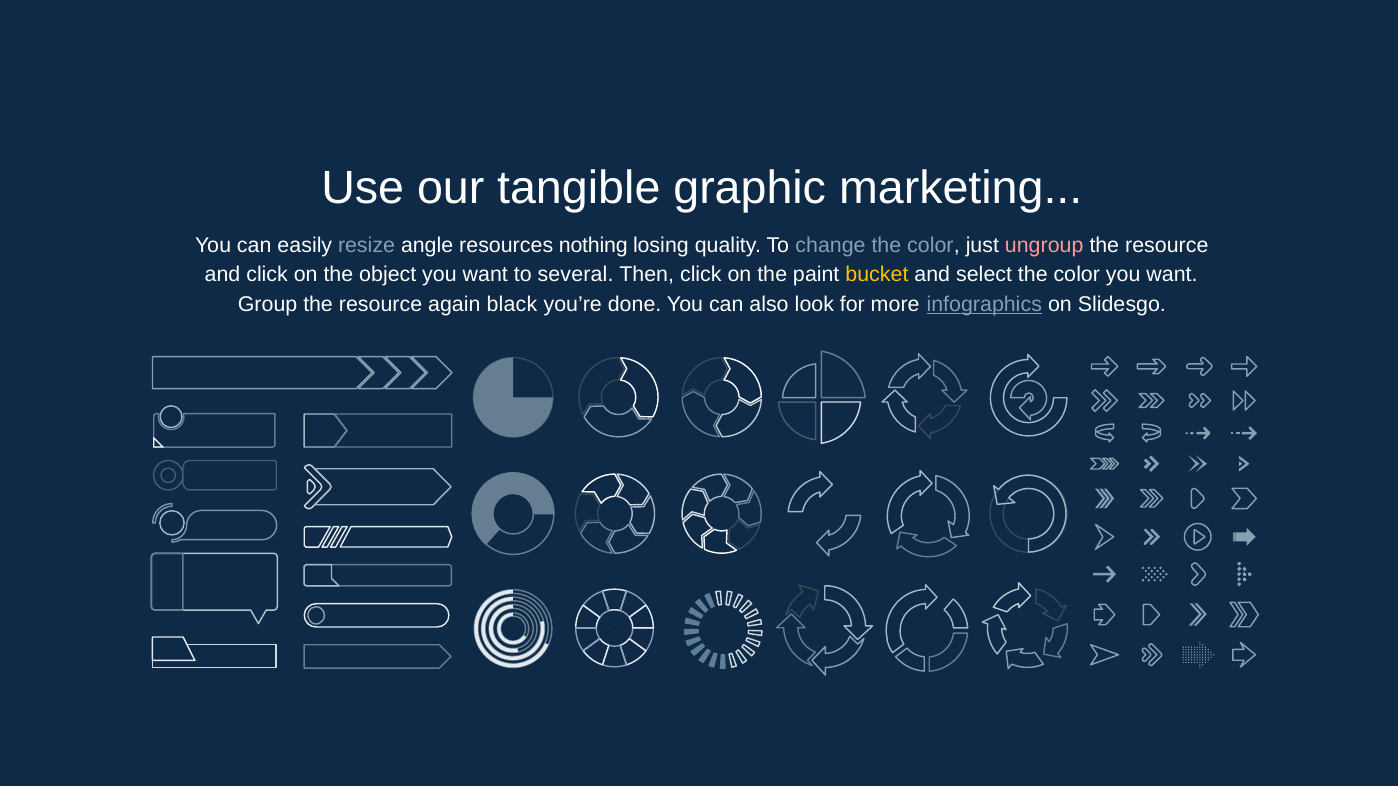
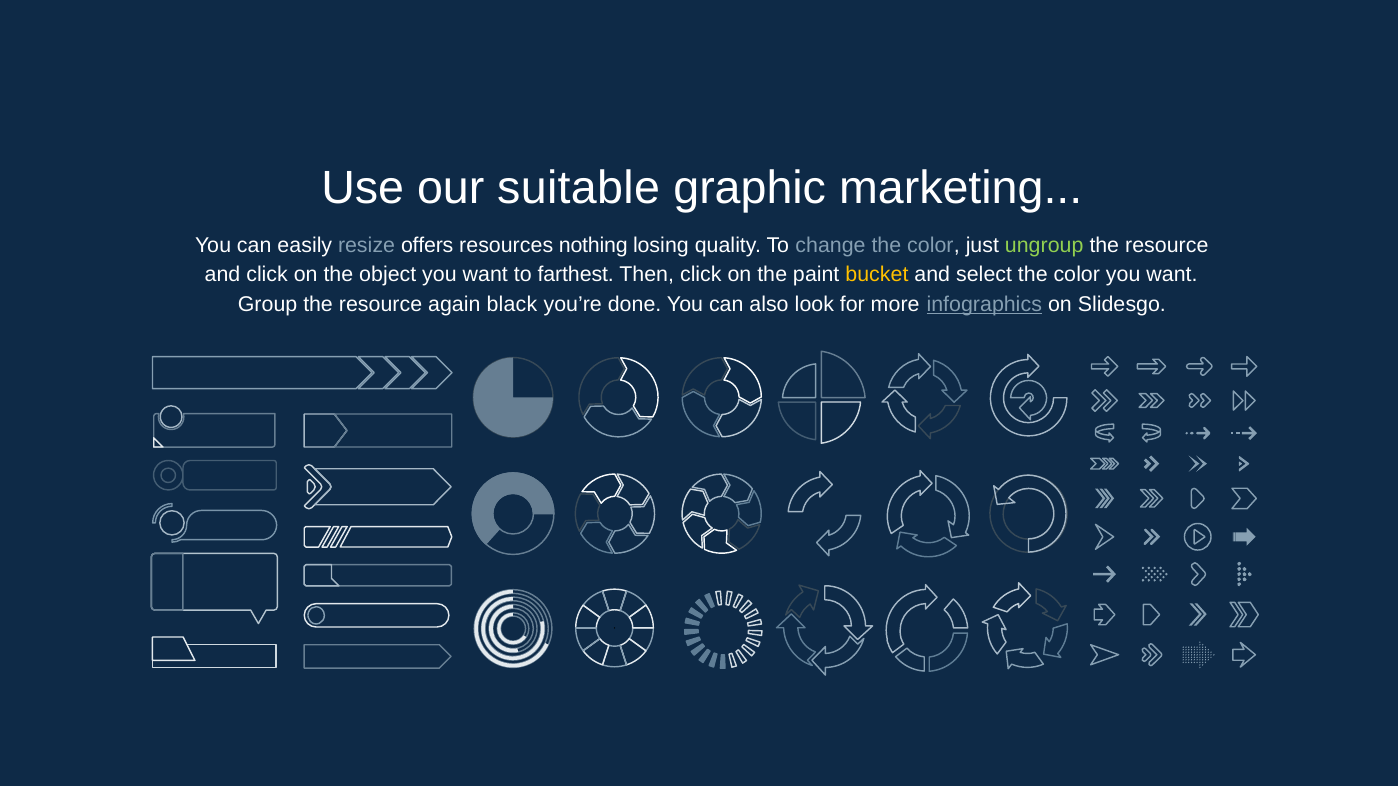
tangible: tangible -> suitable (579, 188)
angle: angle -> offers (427, 245)
ungroup colour: pink -> light green (1044, 245)
several: several -> farthest (576, 275)
